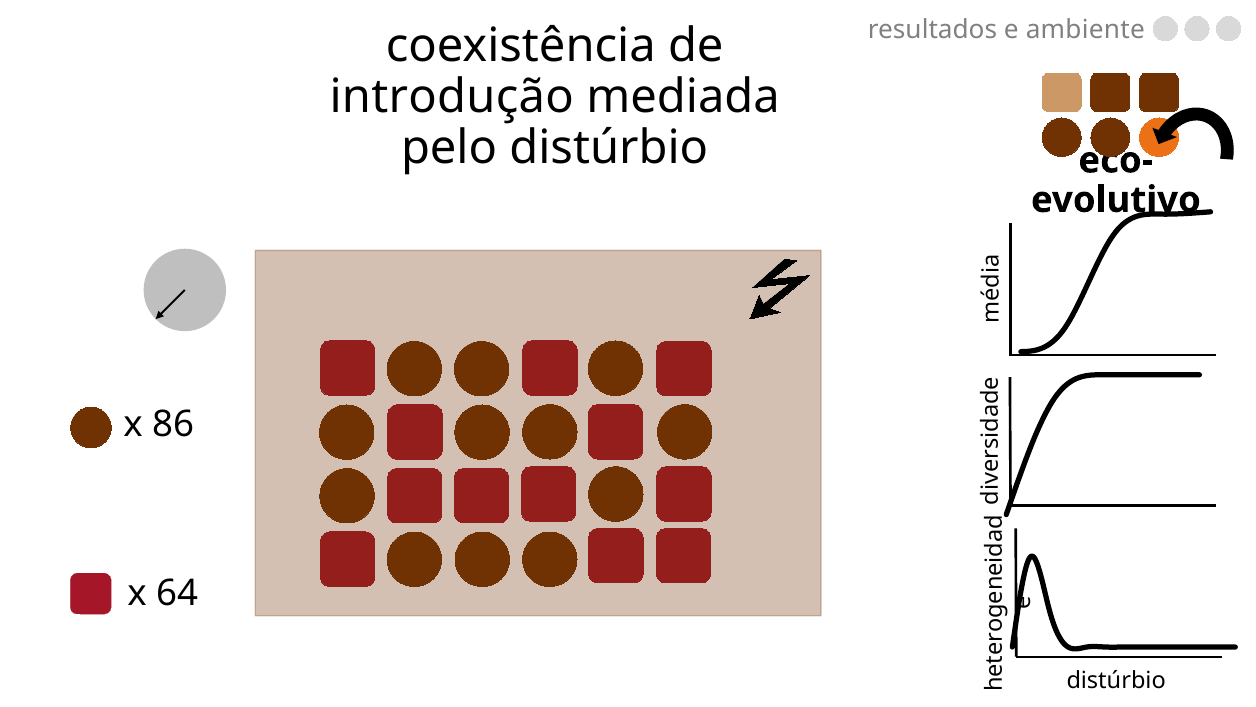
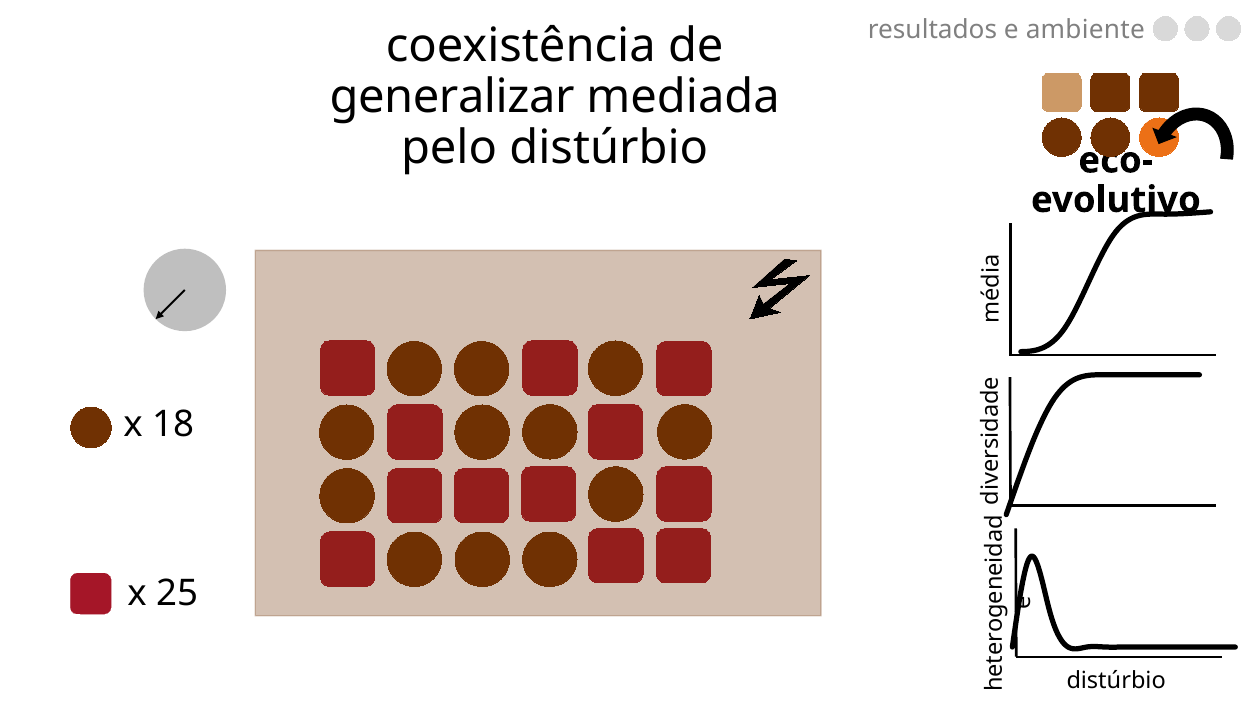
introdução: introdução -> generalizar (452, 97)
86: 86 -> 18 (173, 424)
64: 64 -> 25 (177, 593)
